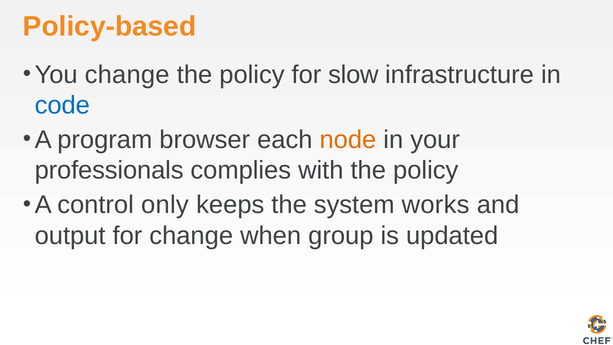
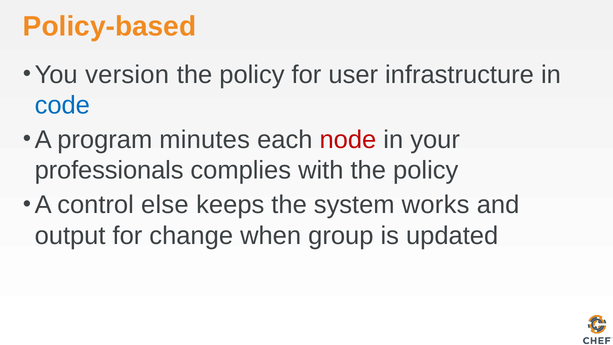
You change: change -> version (127, 75)
slow: slow -> user (353, 75)
browser: browser -> minutes (205, 140)
node colour: orange -> red (348, 140)
only: only -> else (165, 205)
